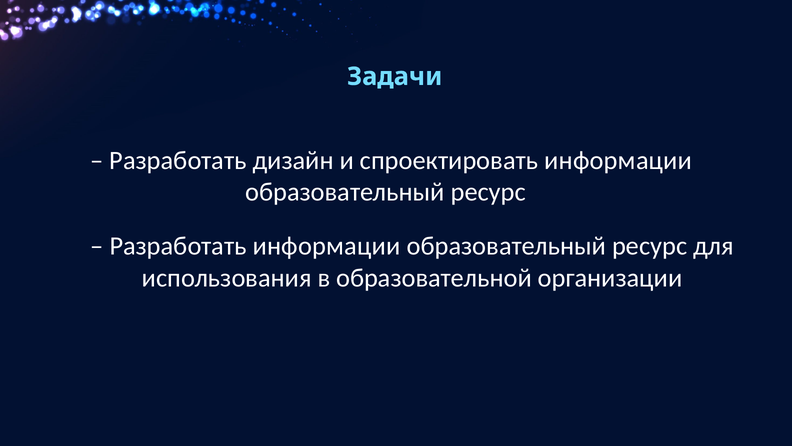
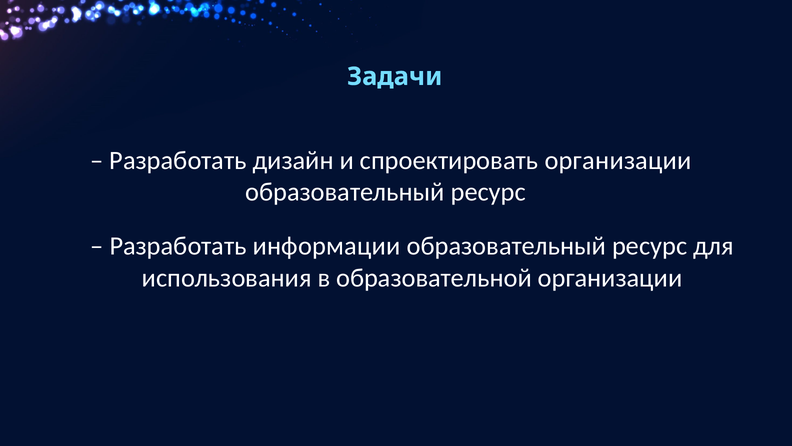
спроектировать информации: информации -> организации (618, 160)
